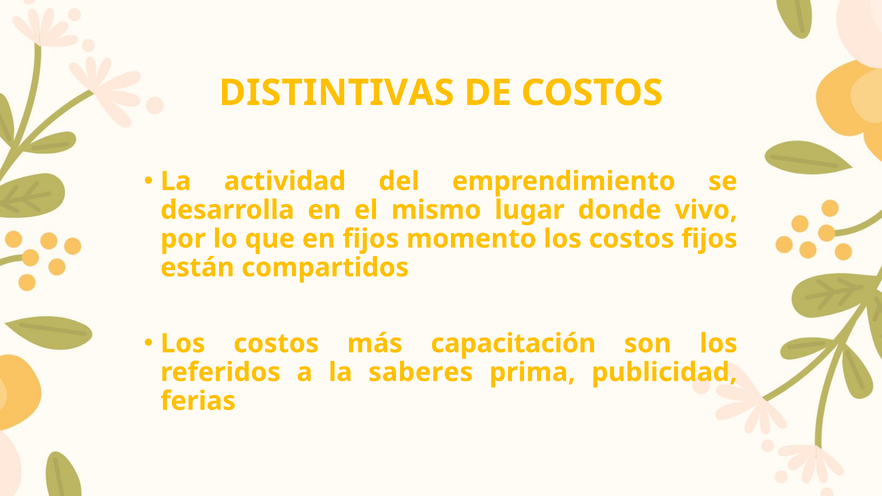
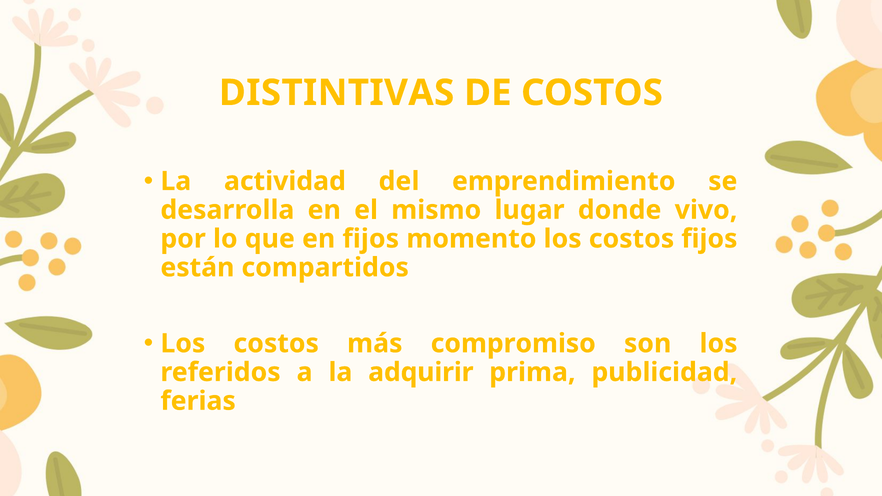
capacitación: capacitación -> compromiso (513, 344)
saberes: saberes -> adquirir (421, 372)
